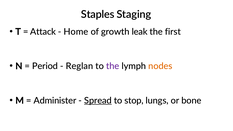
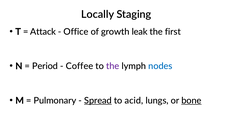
Staples: Staples -> Locally (98, 14)
Home: Home -> Office (76, 32)
Reglan: Reglan -> Coffee (79, 66)
nodes colour: orange -> blue (160, 66)
Administer: Administer -> Pulmonary (55, 101)
stop: stop -> acid (134, 101)
bone underline: none -> present (191, 101)
